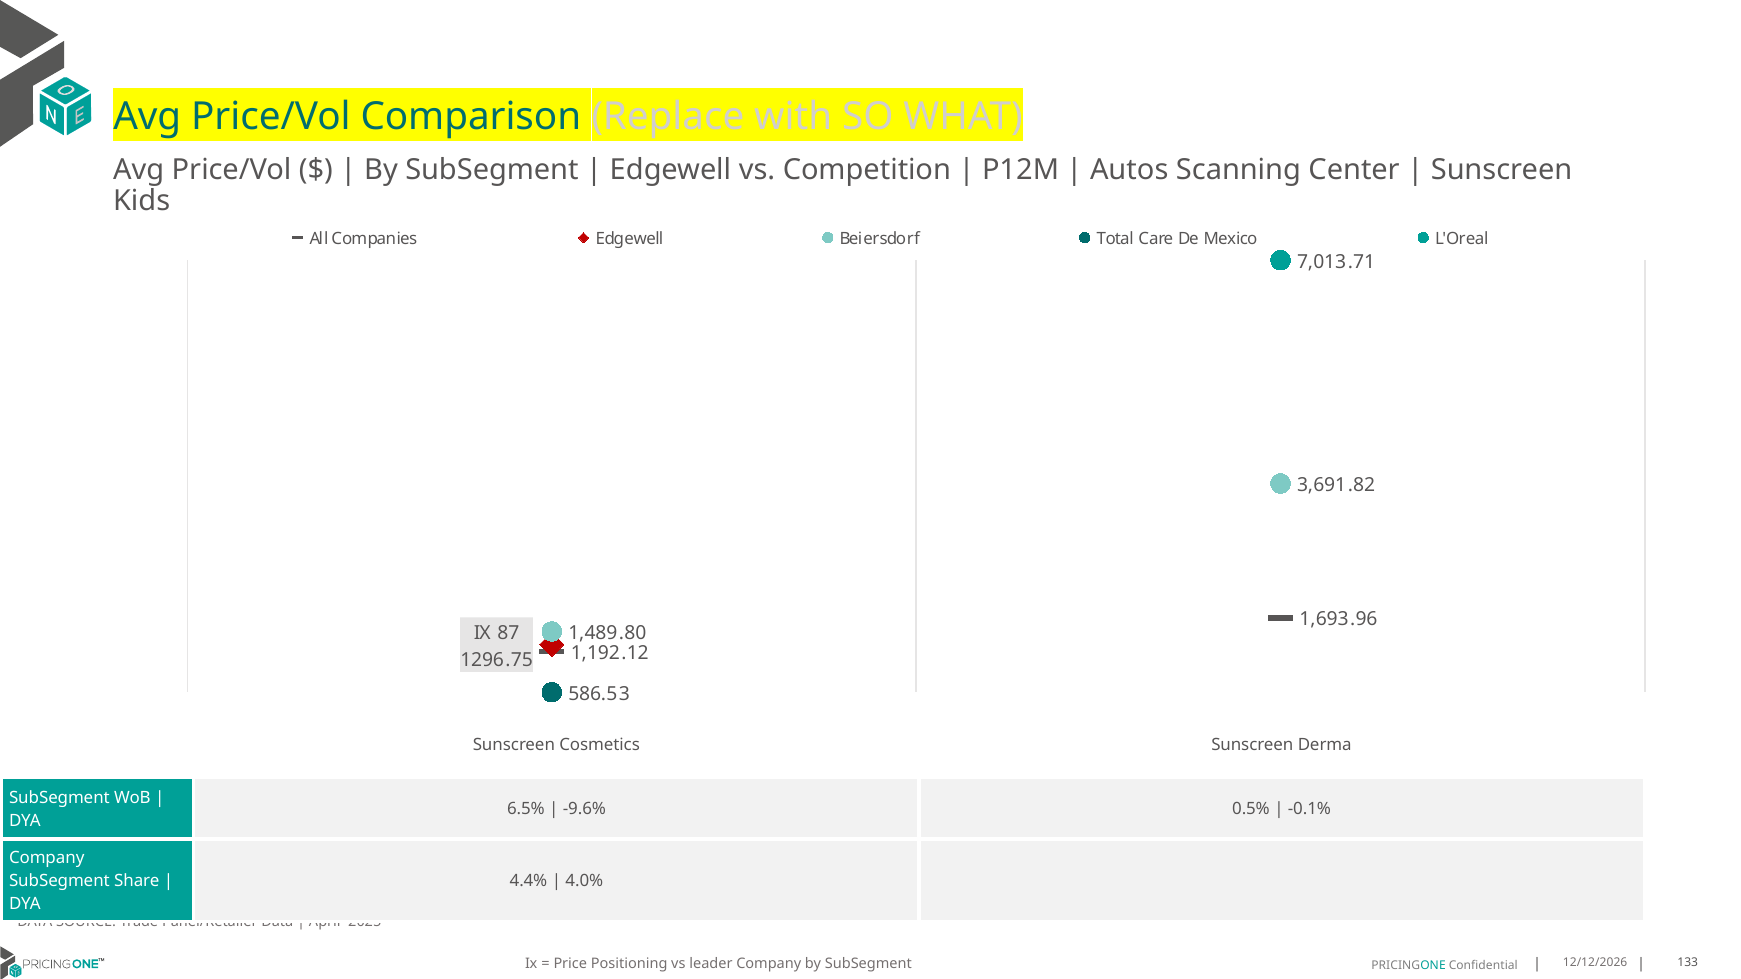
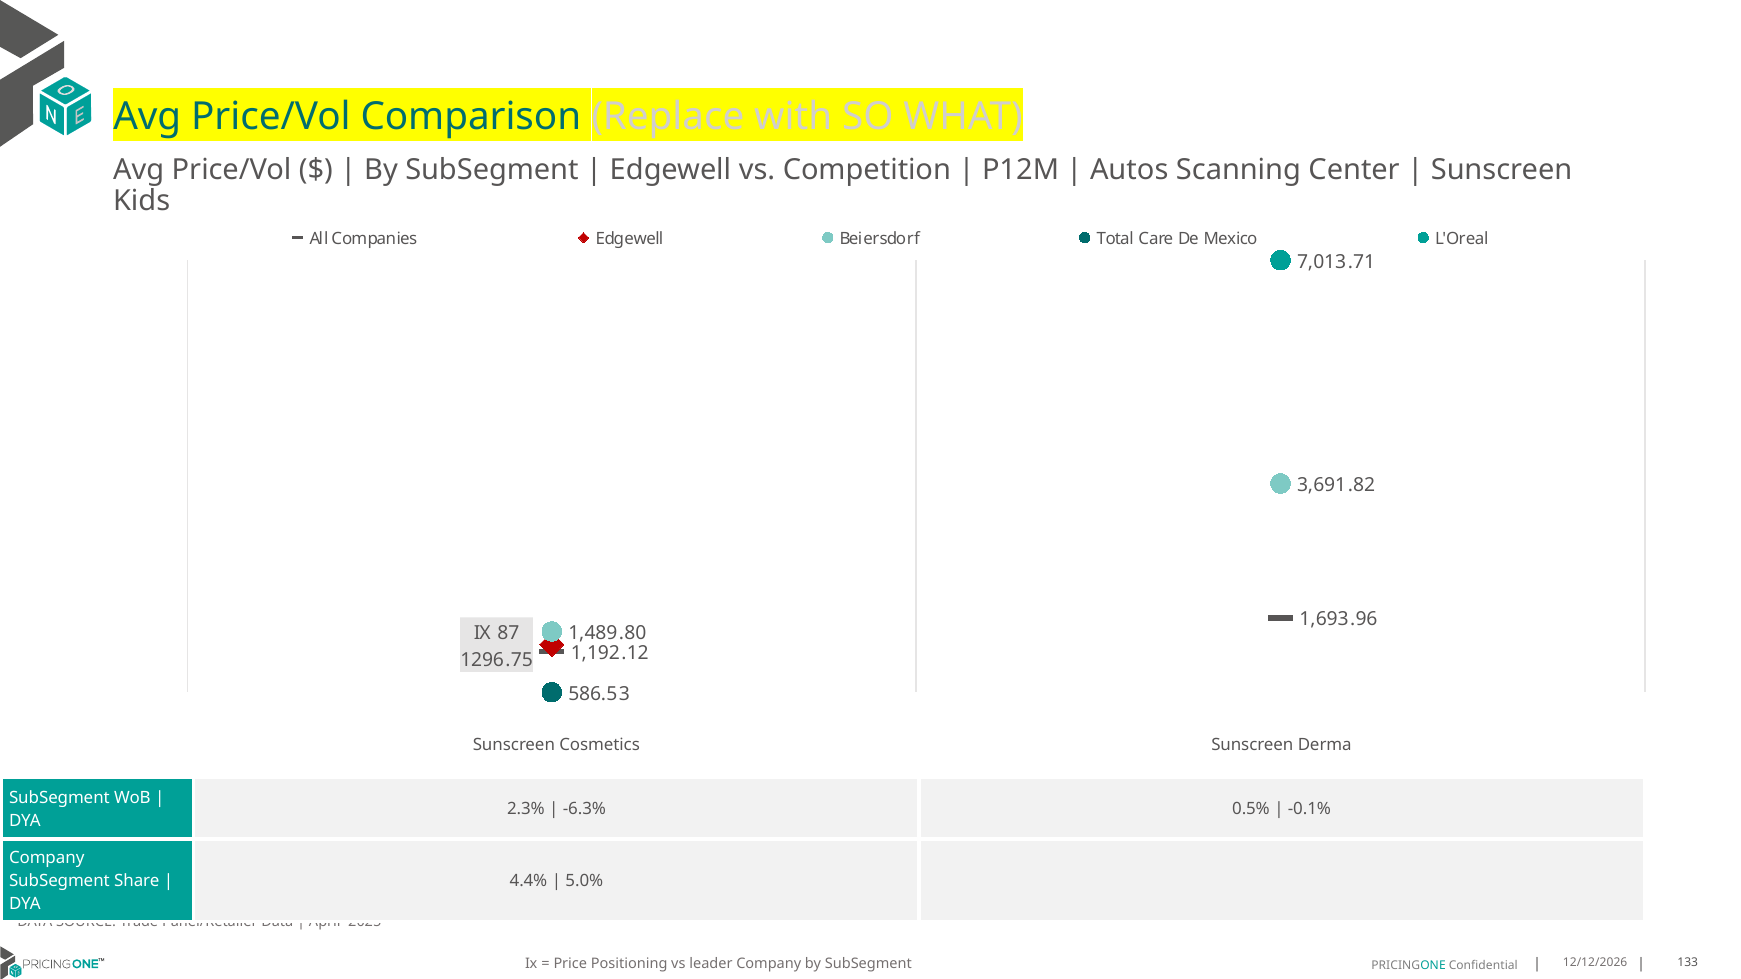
6.5%: 6.5% -> 2.3% (526, 809)
-9.6%: -9.6% -> -6.3% (584, 809)
4.0%: 4.0% -> 5.0% (584, 881)
